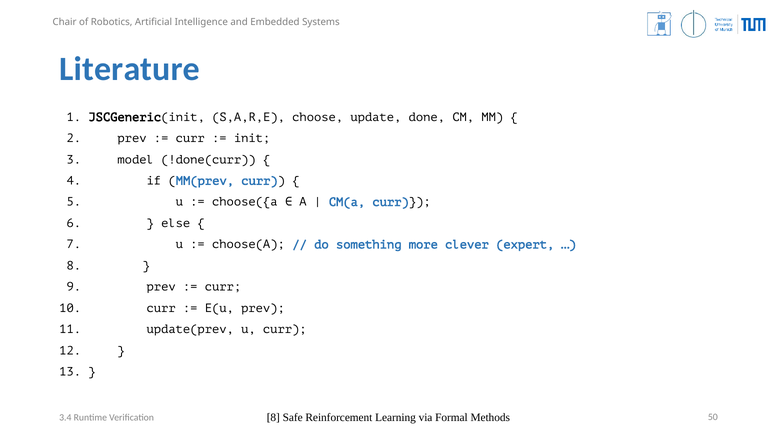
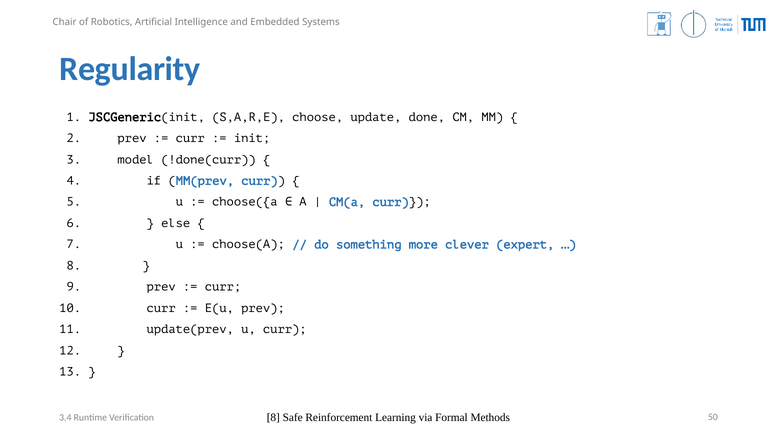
Literature: Literature -> Regularity (130, 69)
